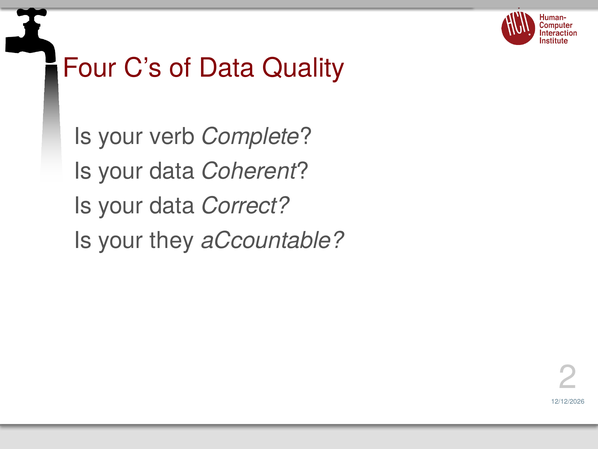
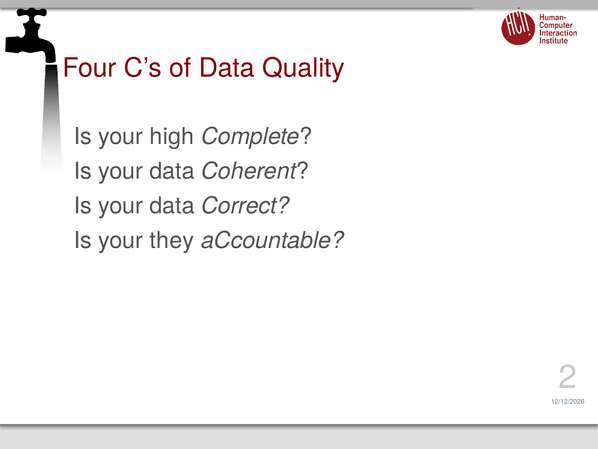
verb: verb -> high (172, 136)
